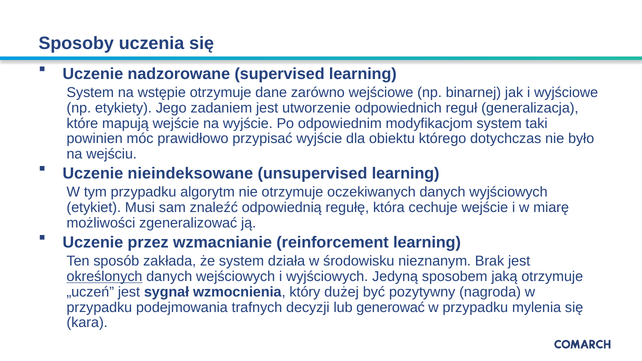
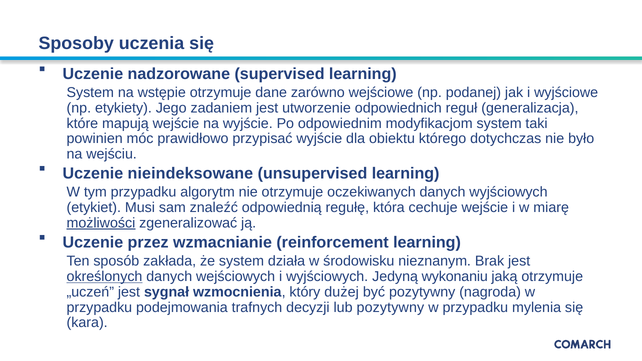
binarnej: binarnej -> podanej (473, 93)
możliwości underline: none -> present (101, 223)
sposobem: sposobem -> wykonaniu (455, 277)
lub generować: generować -> pozytywny (390, 307)
